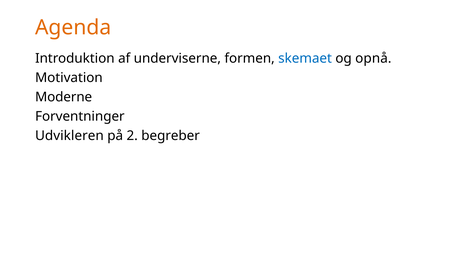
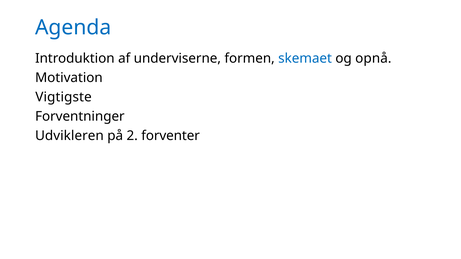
Agenda colour: orange -> blue (73, 28)
Moderne: Moderne -> Vigtigste (64, 97)
begreber: begreber -> forventer (171, 136)
